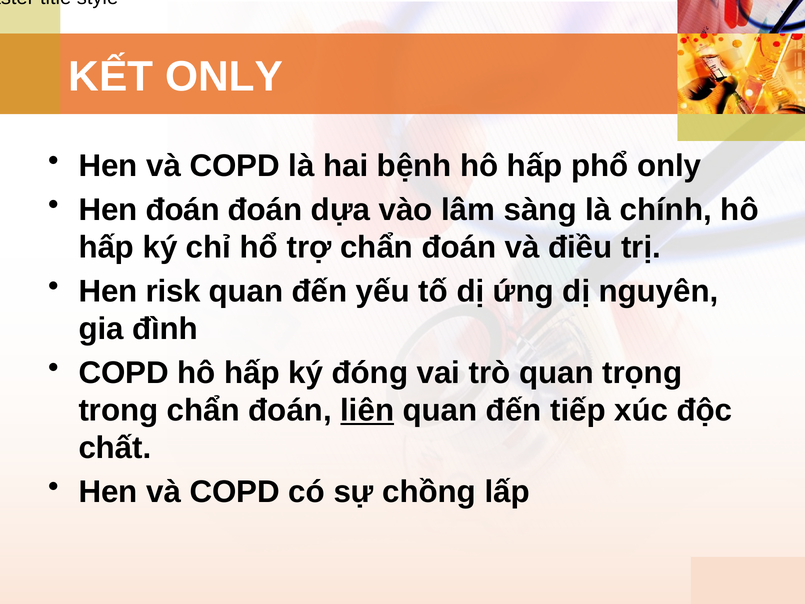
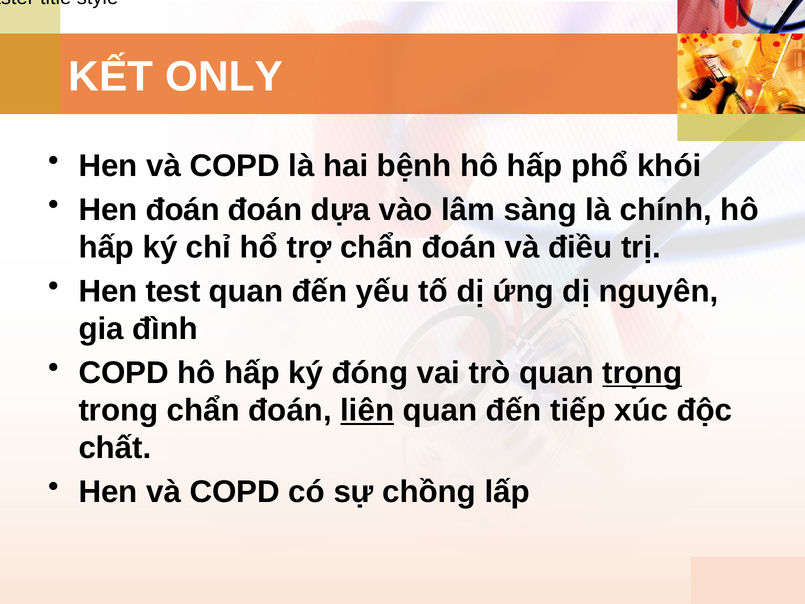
phổ only: only -> khói (669, 166)
risk: risk -> test (173, 291)
trọng underline: none -> present (642, 373)
